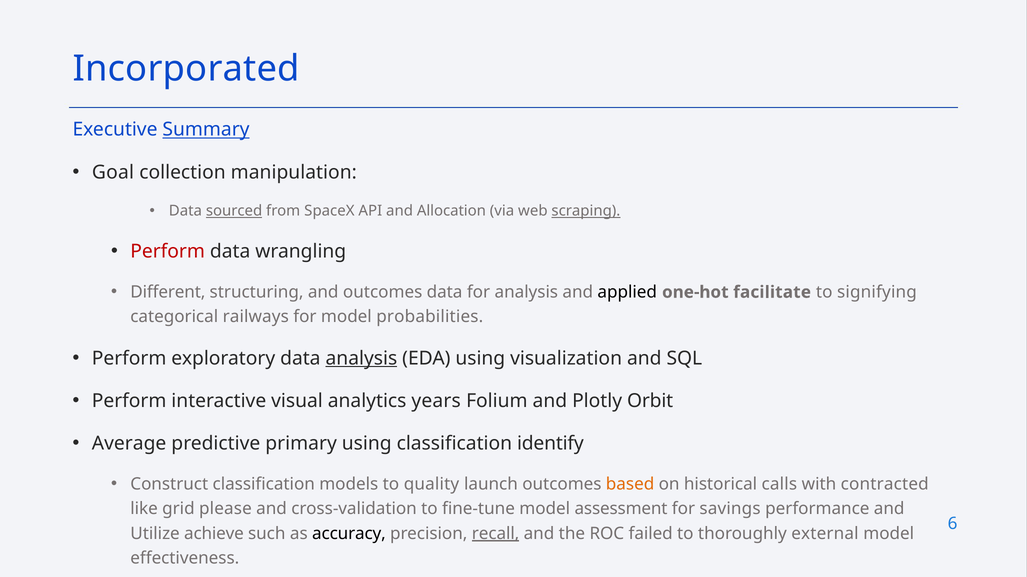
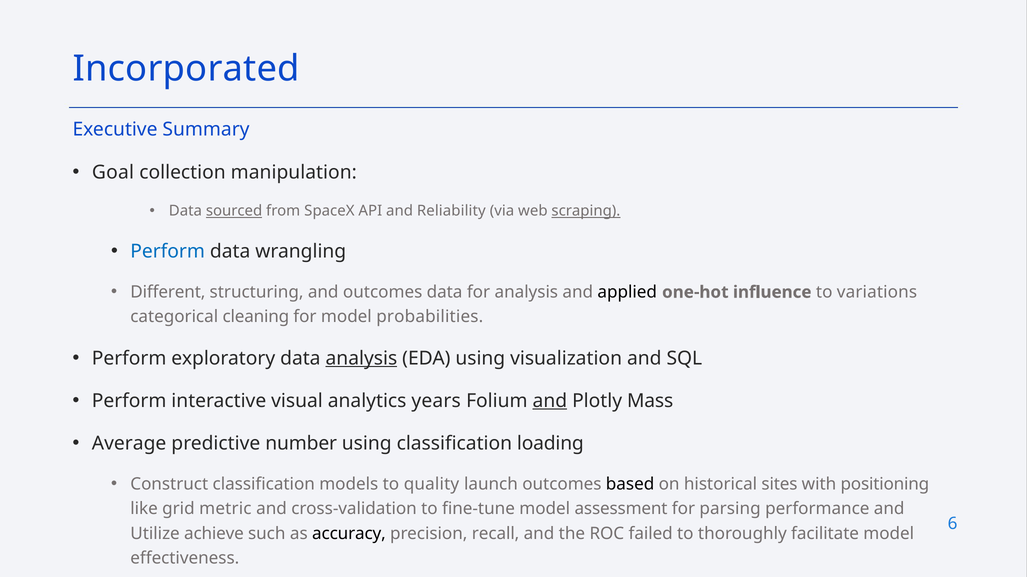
Summary underline: present -> none (206, 130)
Allocation: Allocation -> Reliability (451, 211)
Perform colour: red -> blue (168, 252)
facilitate: facilitate -> influence (772, 292)
signifying: signifying -> variations (877, 292)
railways: railways -> cleaning (256, 317)
and underline: none -> present (550, 401)
Orbit: Orbit -> Mass (650, 401)
primary: primary -> number (301, 444)
identify: identify -> loading (550, 444)
based colour: orange -> black (630, 485)
calls: calls -> sites (779, 485)
contracted: contracted -> positioning (885, 485)
please: please -> metric (225, 509)
savings: savings -> parsing (730, 509)
recall underline: present -> none (496, 534)
external: external -> facilitate (825, 534)
